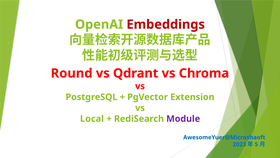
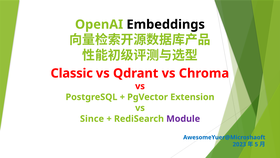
Embeddings colour: red -> black (166, 24)
Round: Round -> Classic (72, 73)
Local: Local -> Since (92, 118)
